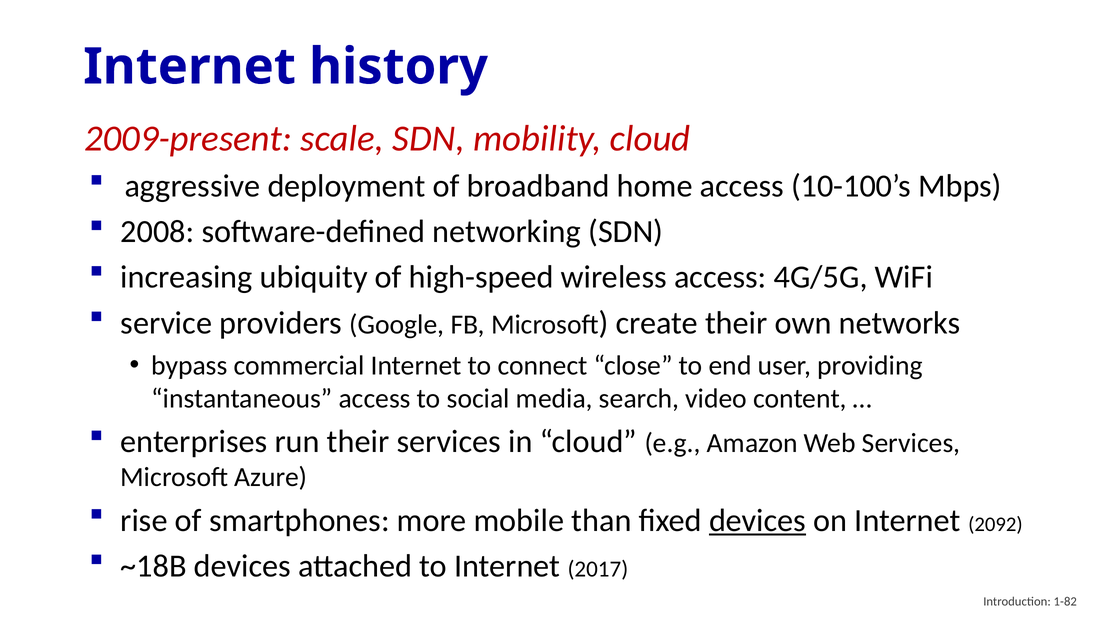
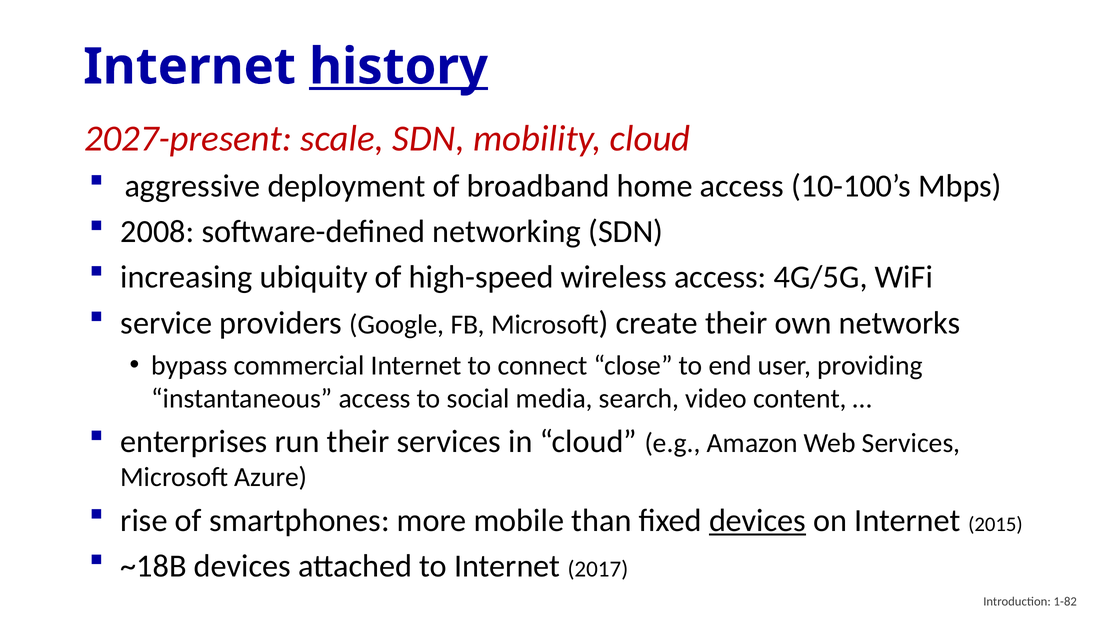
history underline: none -> present (399, 67)
2009-present: 2009-present -> 2027-present (188, 139)
2092: 2092 -> 2015 (995, 524)
